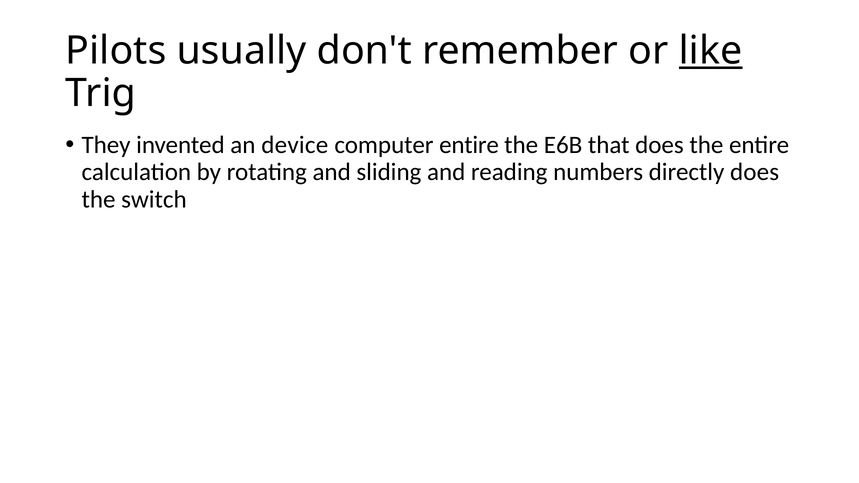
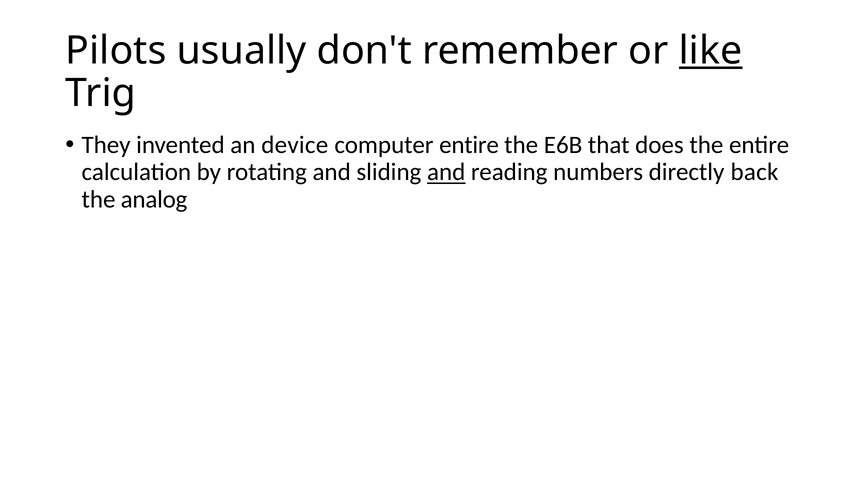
and underline: none -> present (446, 172)
directly does: does -> back (755, 172)
switch: switch -> analog (154, 199)
